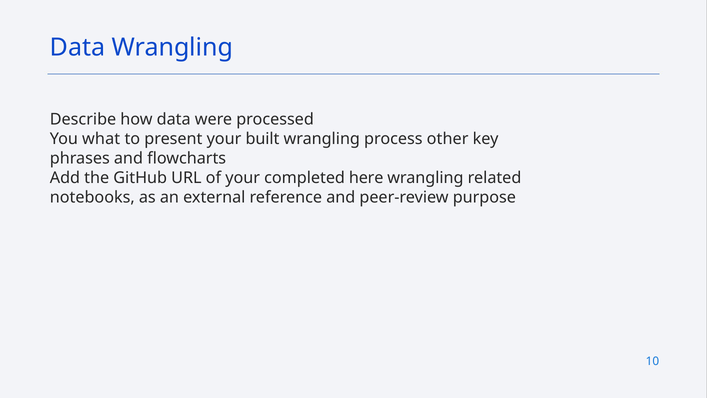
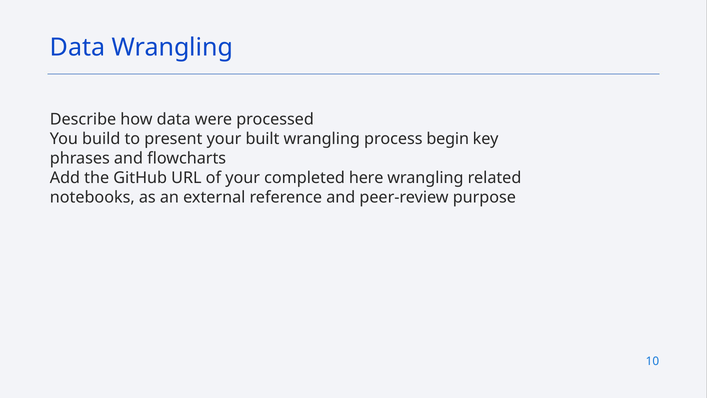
what: what -> build (101, 139)
other: other -> begin (448, 139)
